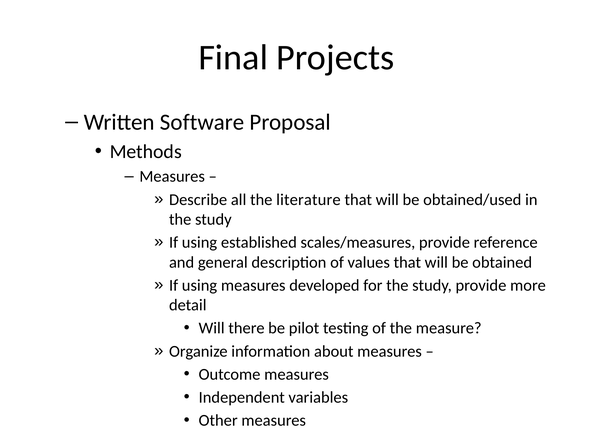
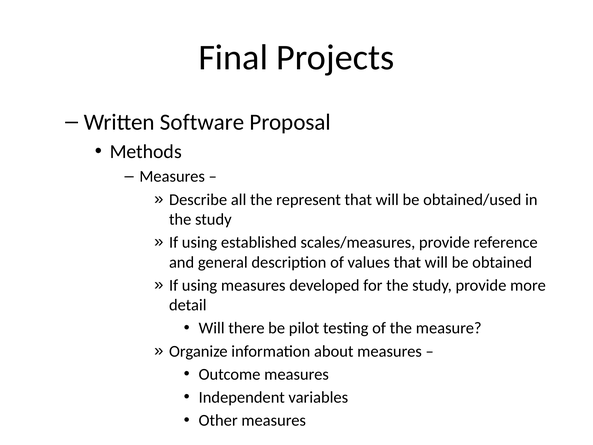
literature: literature -> represent (309, 199)
